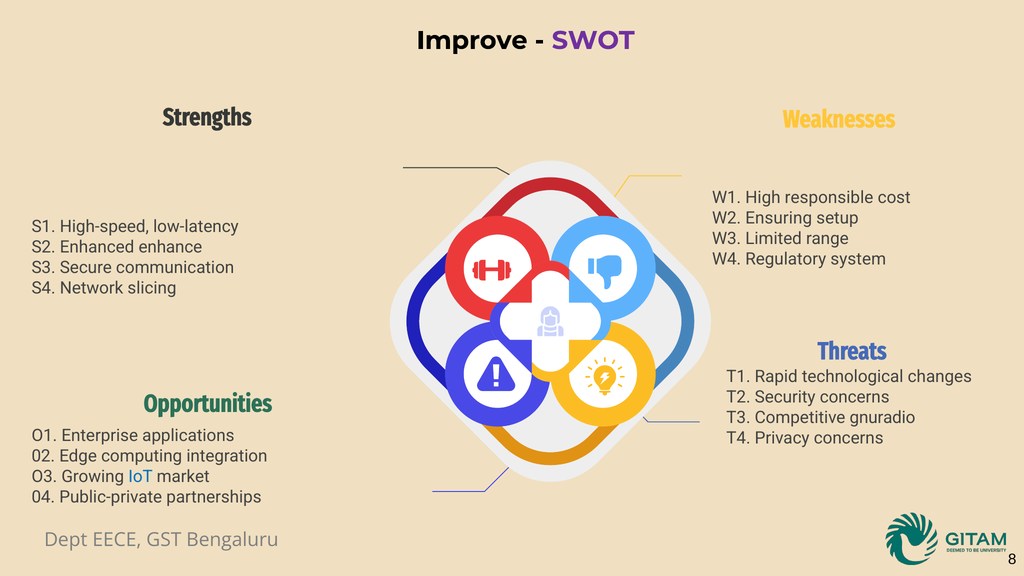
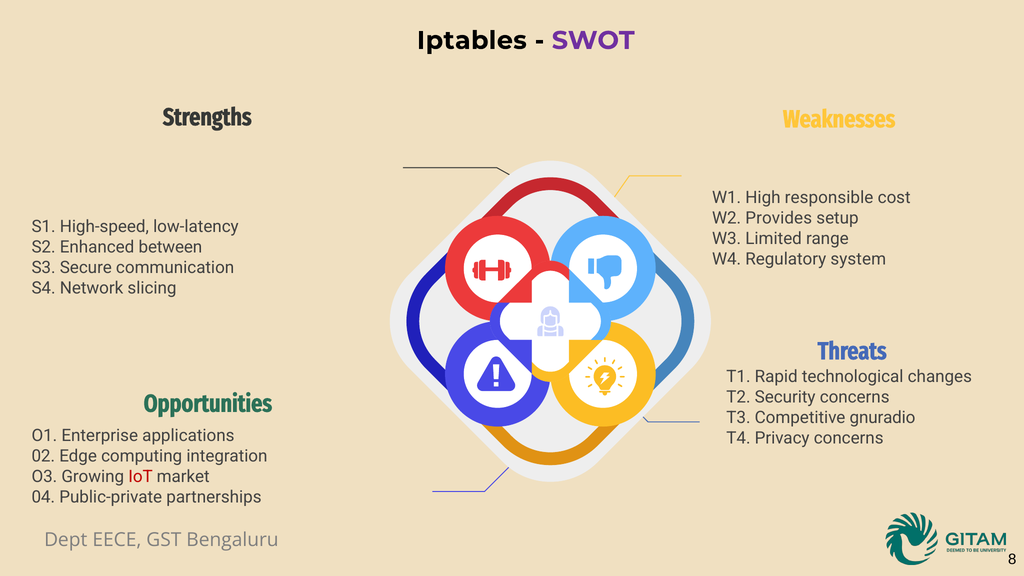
Improve: Improve -> Iptables (472, 40)
Ensuring: Ensuring -> Provides (779, 218)
enhance: enhance -> between (170, 247)
IoT colour: blue -> red (141, 477)
